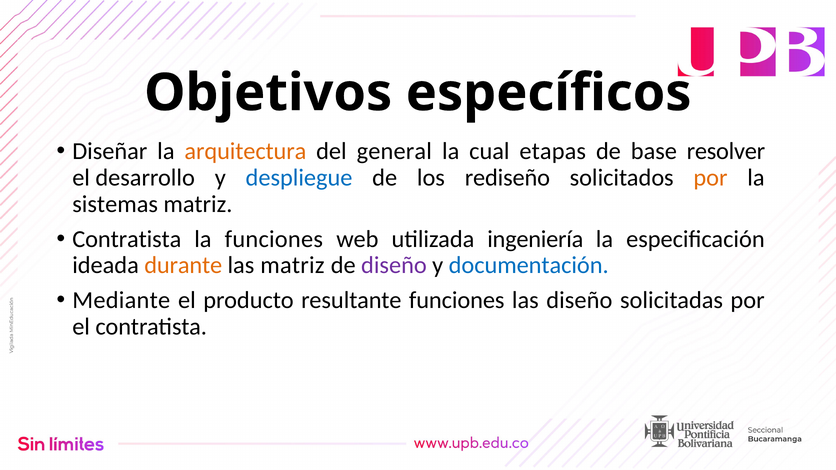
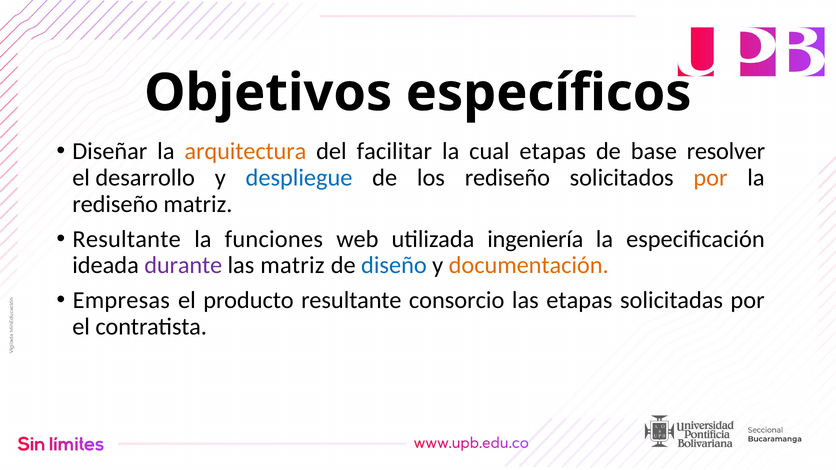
general: general -> facilitar (394, 151)
sistemas: sistemas -> rediseño (115, 204)
Contratista: Contratista -> Resultante (127, 239)
durante colour: orange -> purple (183, 266)
diseño colour: purple -> blue (394, 266)
documentación colour: blue -> orange (529, 266)
Mediante: Mediante -> Empresas (121, 301)
resultante funciones: funciones -> consorcio (457, 301)
las diseño: diseño -> etapas (579, 301)
